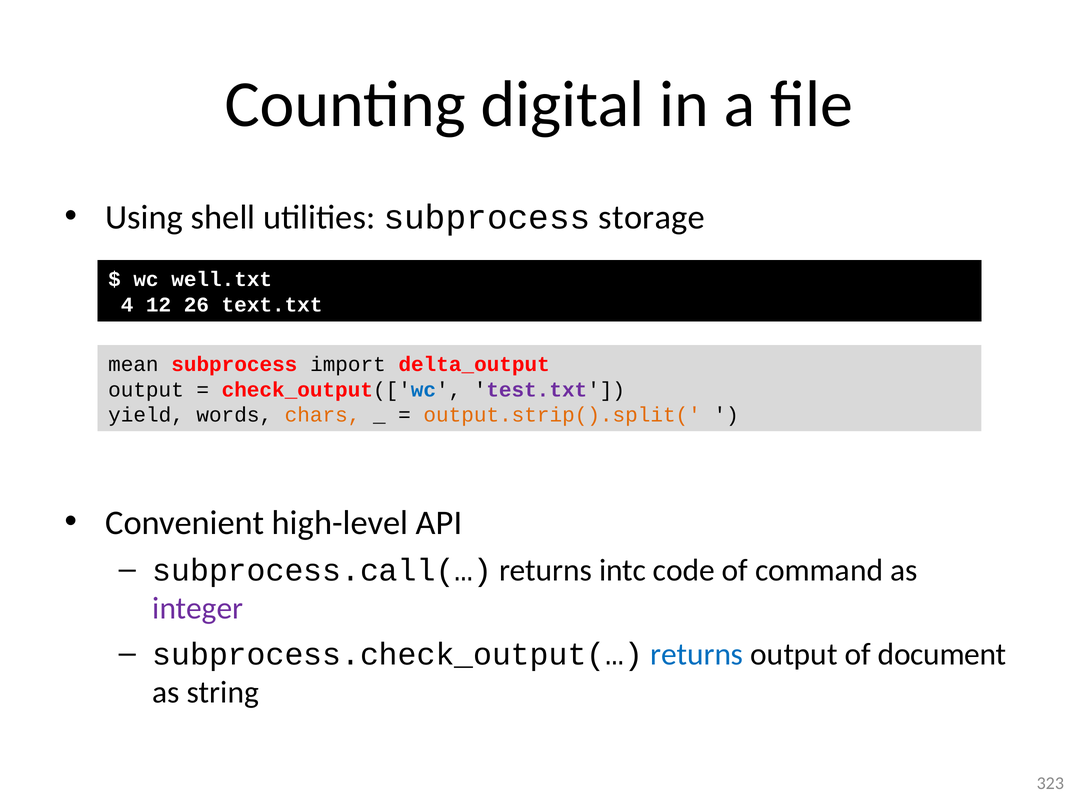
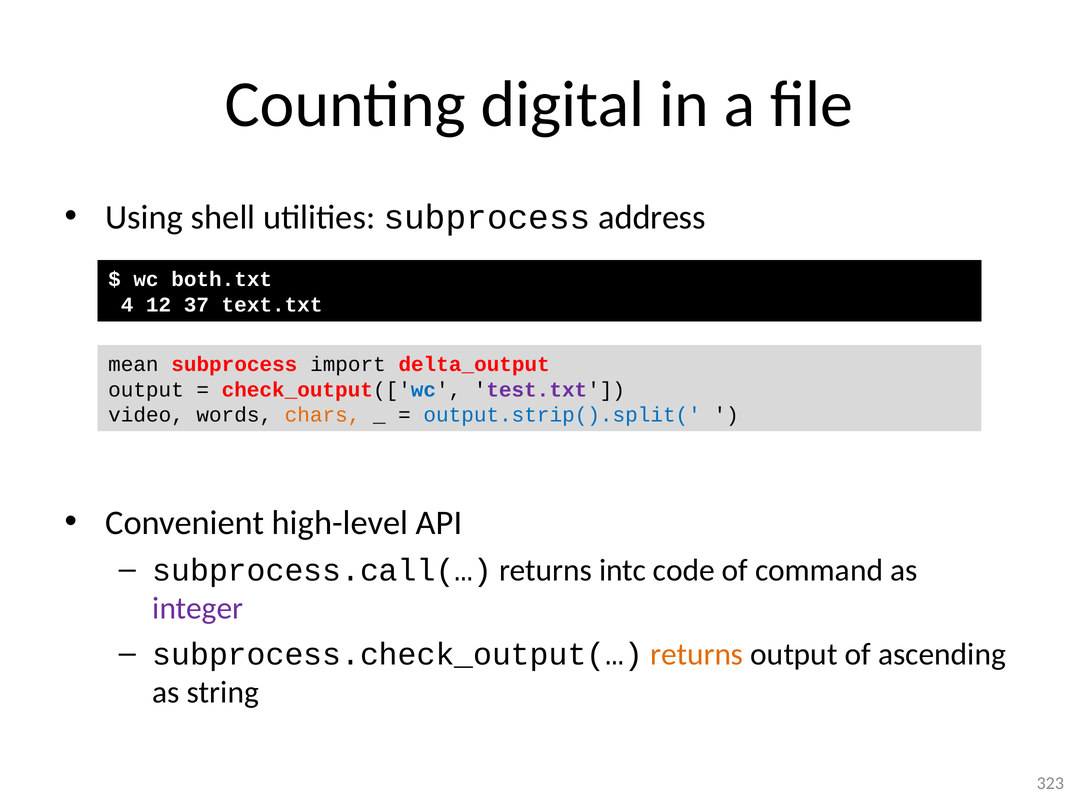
storage: storage -> address (652, 217)
well.txt: well.txt -> both.txt (222, 280)
26: 26 -> 37 (196, 305)
yield: yield -> video (146, 415)
output.strip().split( colour: orange -> blue (562, 415)
returns colour: blue -> orange (697, 655)
document: document -> ascending (942, 655)
